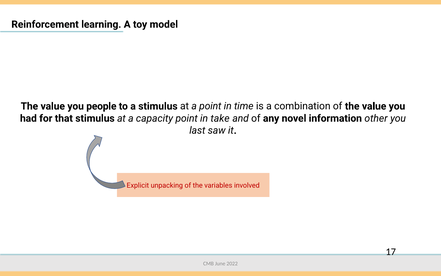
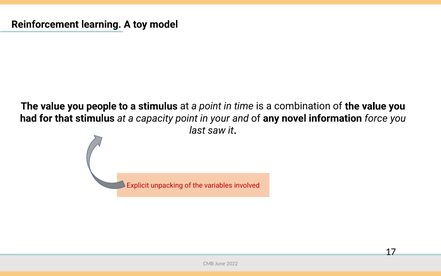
take: take -> your (220, 118)
other: other -> force (376, 118)
